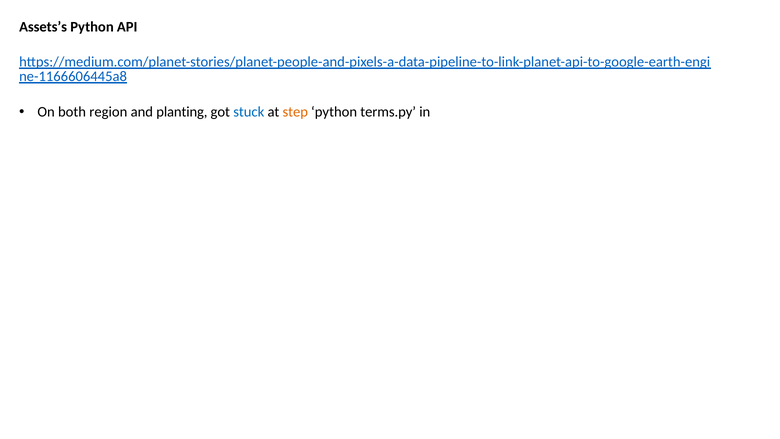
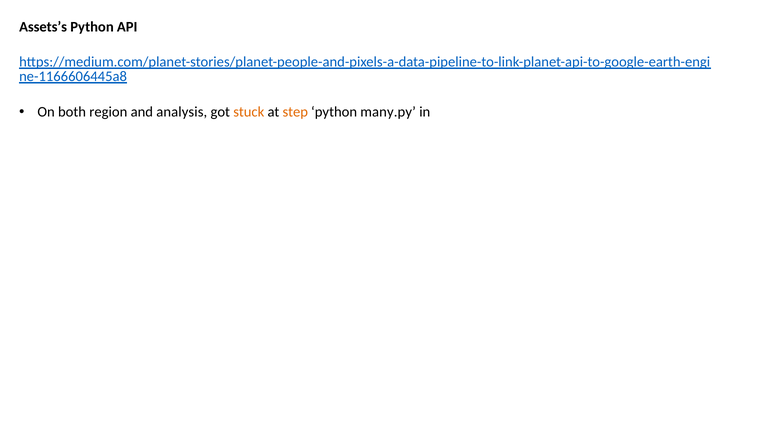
planting: planting -> analysis (182, 112)
stuck colour: blue -> orange (249, 112)
terms.py: terms.py -> many.py (388, 112)
